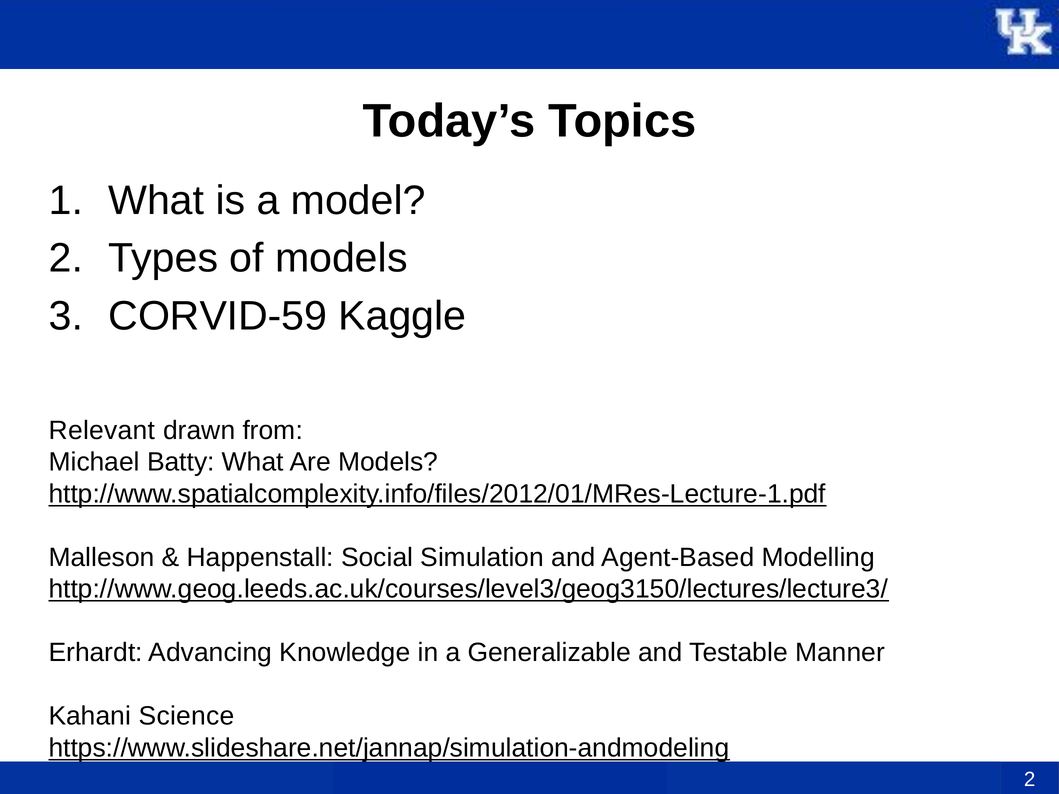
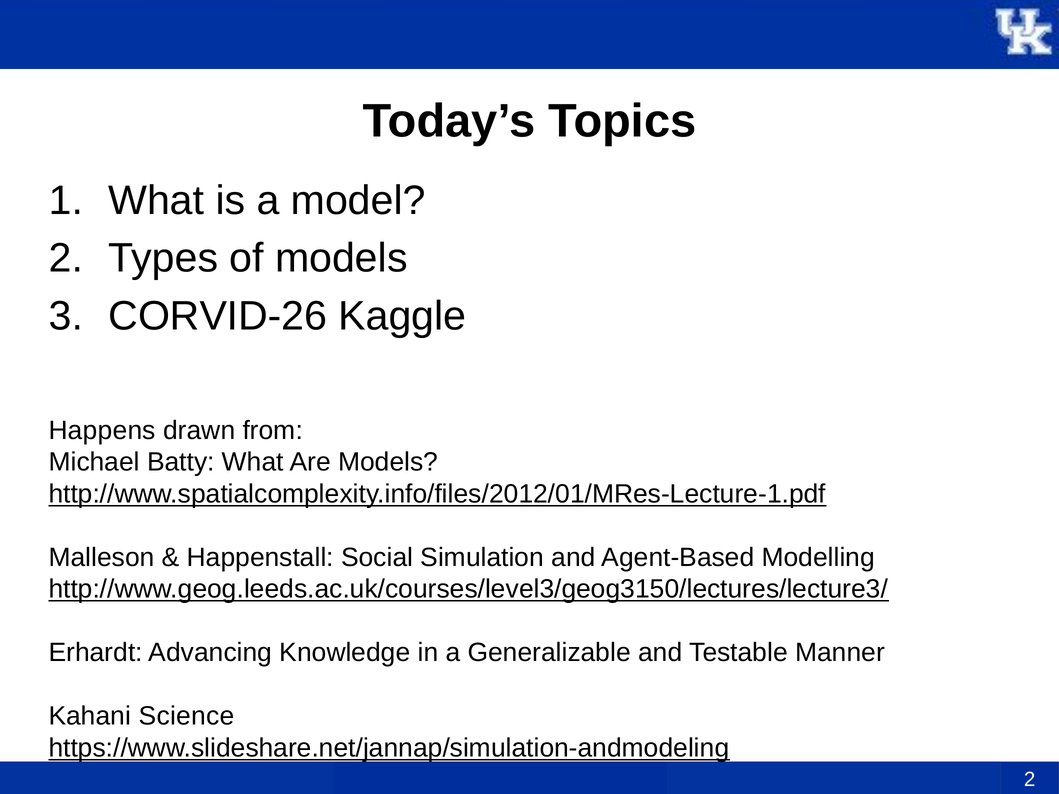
CORVID-59: CORVID-59 -> CORVID-26 (218, 316)
Relevant: Relevant -> Happens (102, 430)
